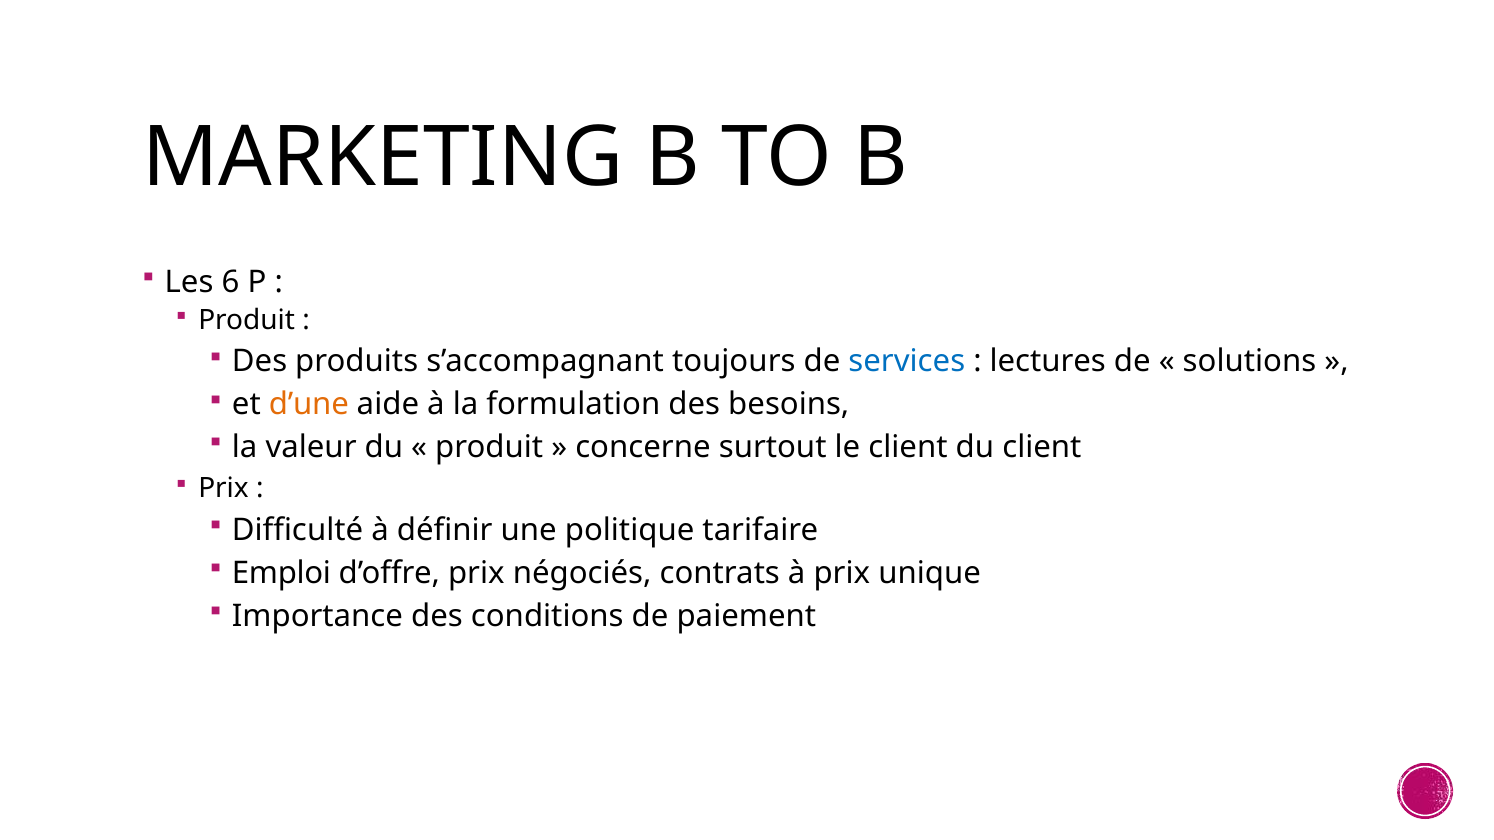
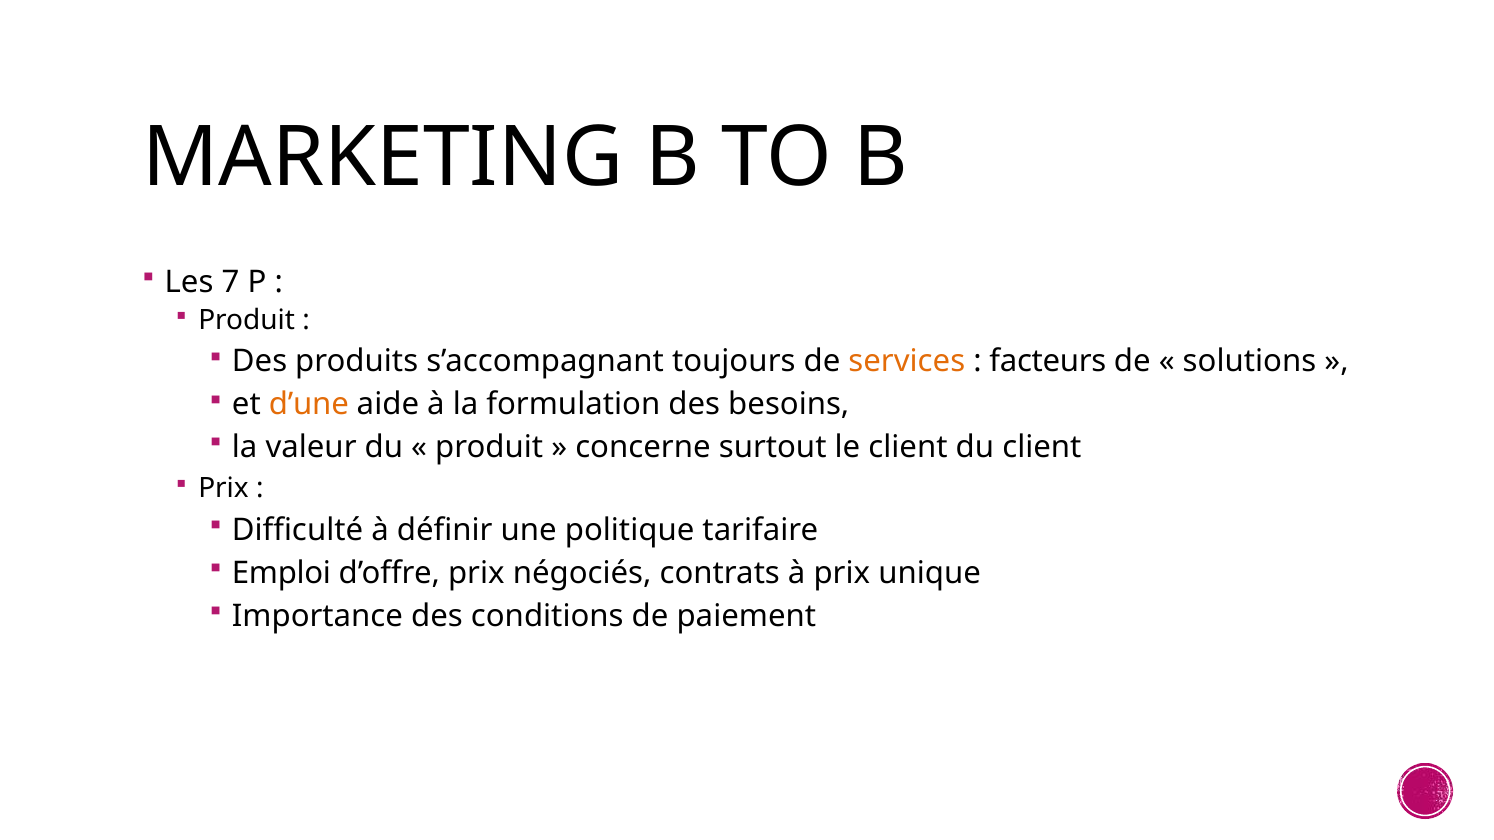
6: 6 -> 7 (231, 282)
services colour: blue -> orange (907, 362)
lectures: lectures -> facteurs (1048, 362)
